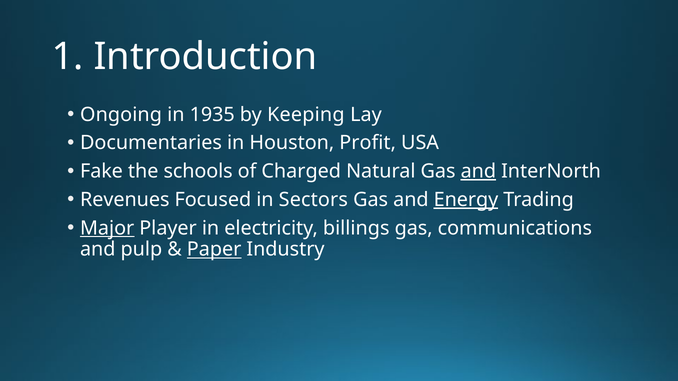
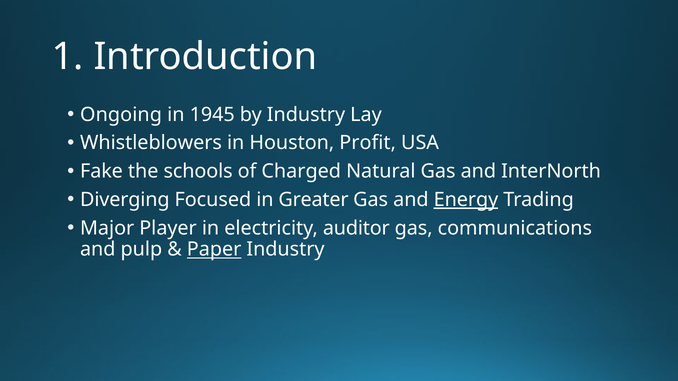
1935: 1935 -> 1945 (212, 115)
by Keeping: Keeping -> Industry (306, 115)
Documentaries: Documentaries -> Whistleblowers (151, 143)
and underline: present -> none (478, 171)
Revenues: Revenues -> Diverging (125, 200)
Sectors: Sectors -> Greater (314, 200)
Major underline: present -> none (107, 228)
billings: billings -> auditor (356, 228)
